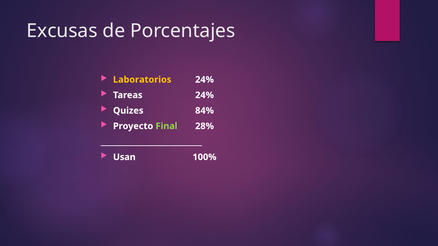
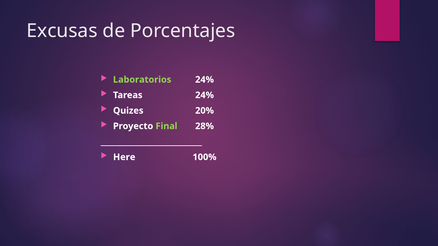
Laboratorios colour: yellow -> light green (142, 80)
84%: 84% -> 20% (205, 111)
Usan: Usan -> Here (124, 157)
